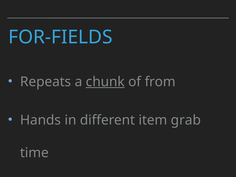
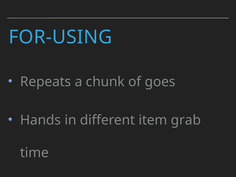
FOR-FIELDS: FOR-FIELDS -> FOR-USING (60, 37)
chunk underline: present -> none (105, 82)
from: from -> goes (160, 82)
